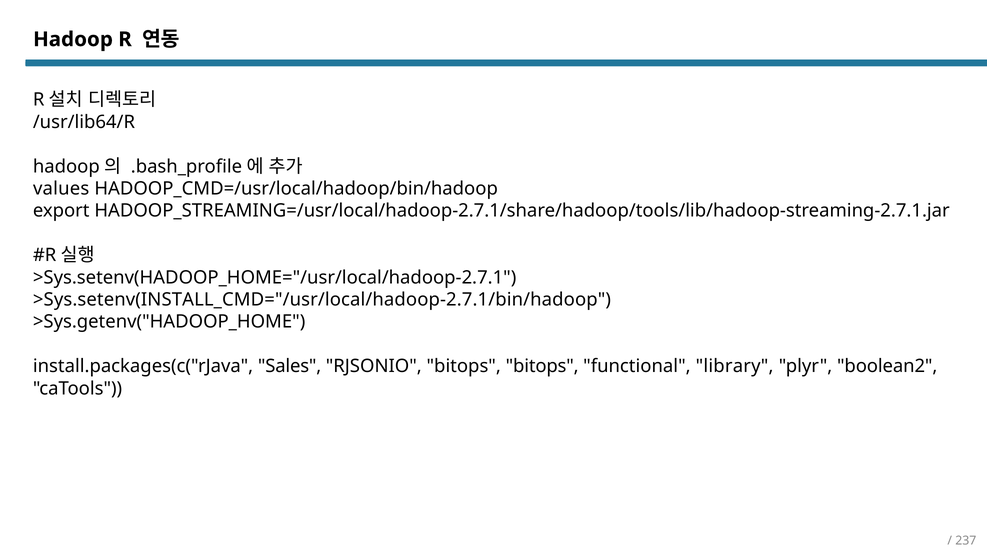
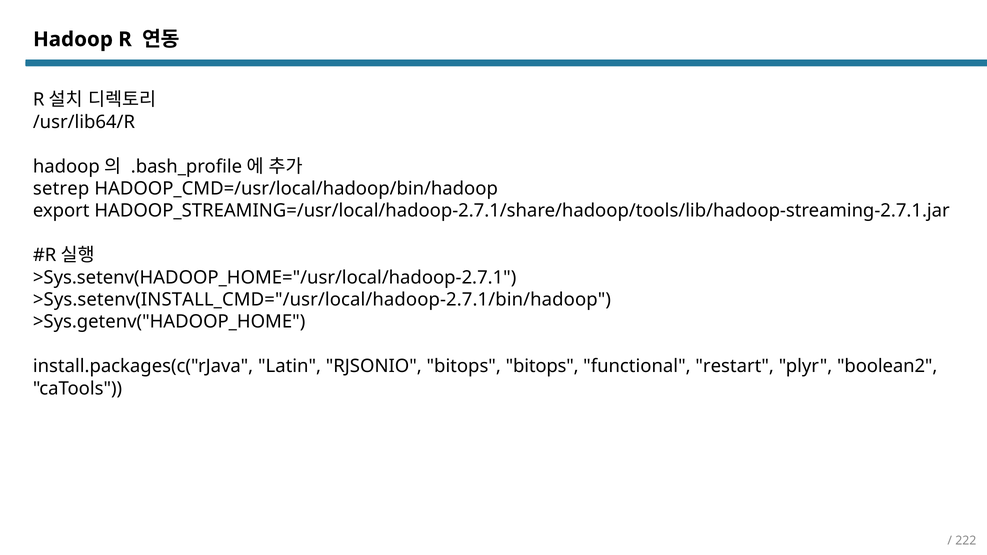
values: values -> setrep (61, 189)
Sales: Sales -> Latin (290, 366)
library: library -> restart (735, 366)
237: 237 -> 222 (966, 541)
